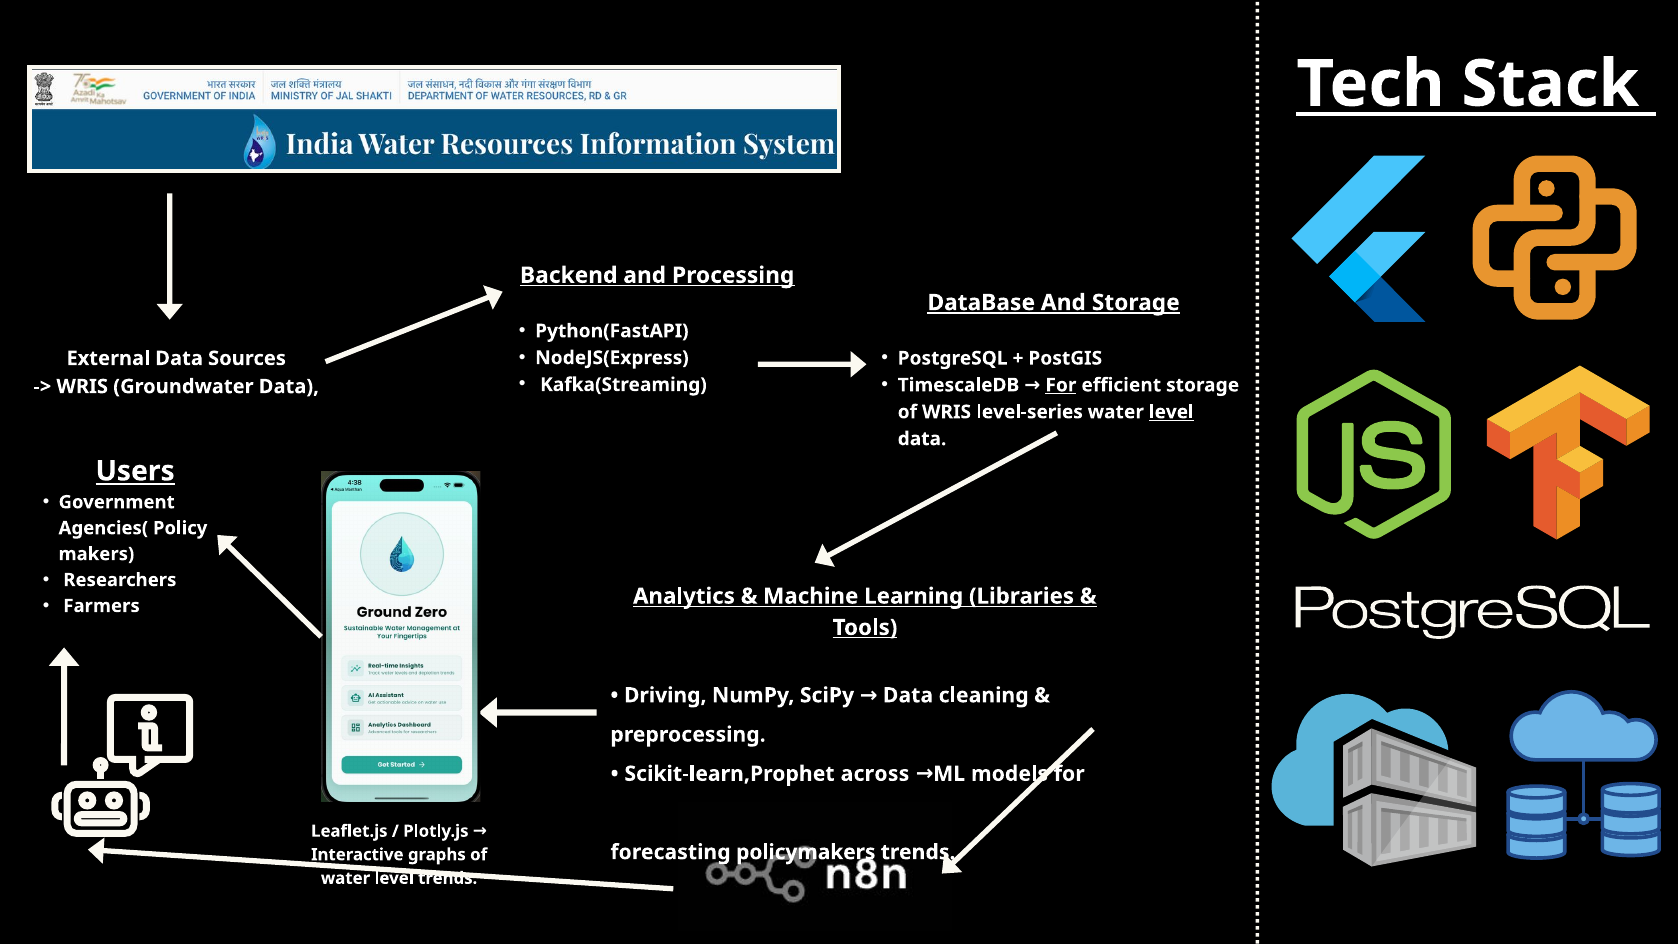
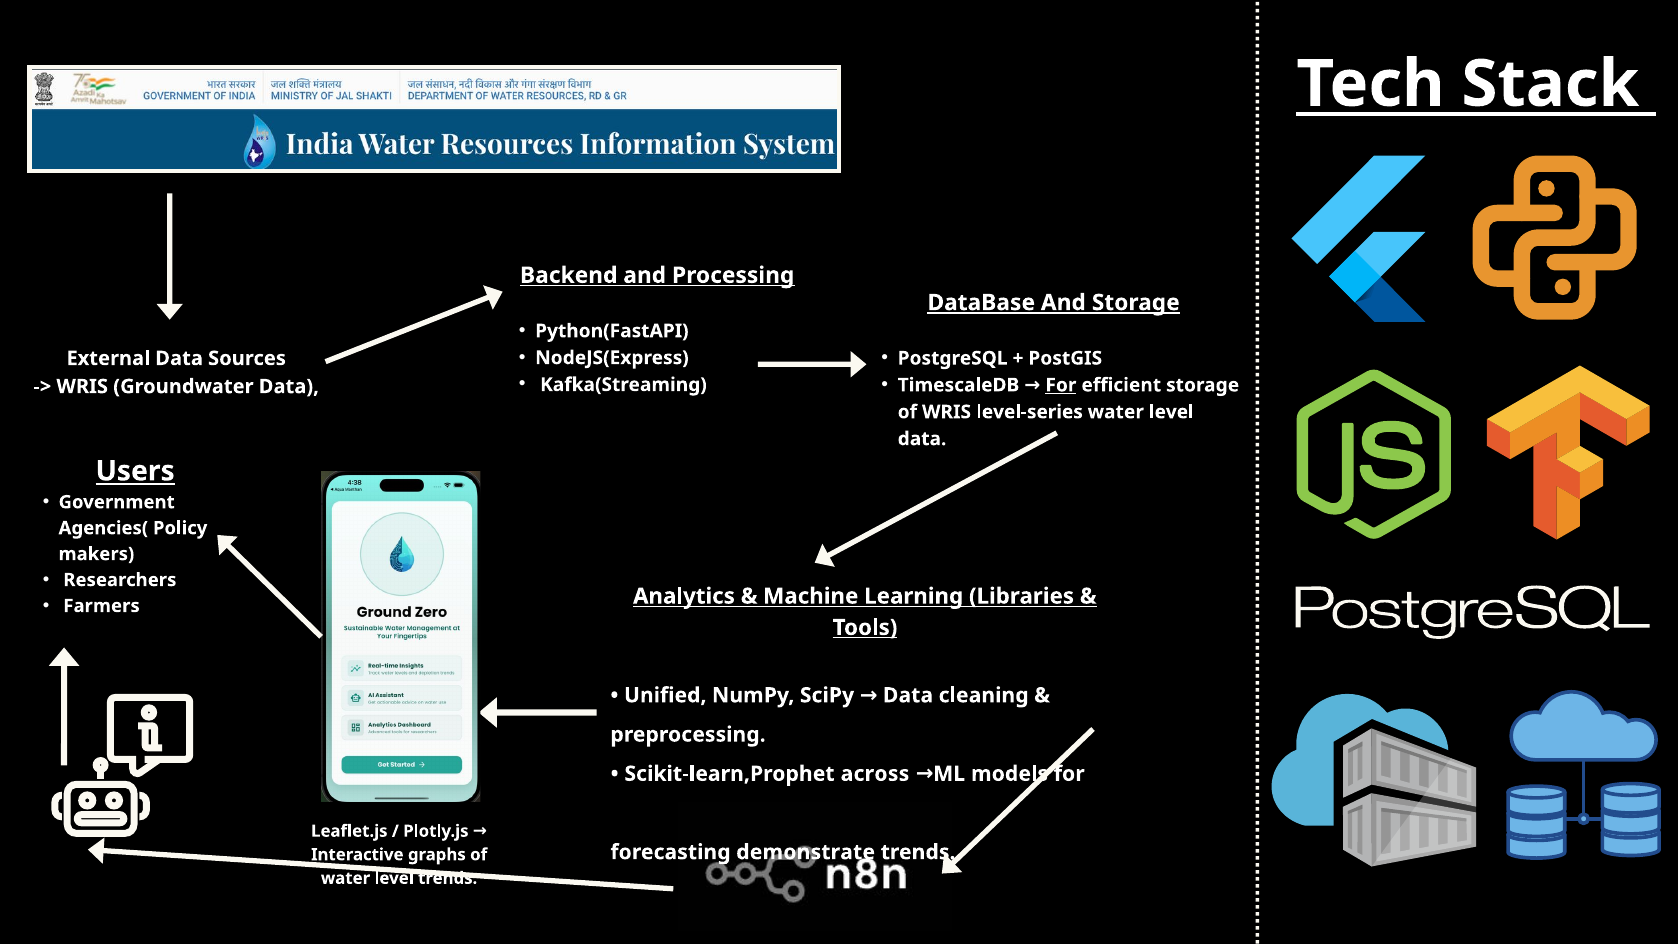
level underline: present -> none (1171, 412)
Driving: Driving -> Unified (665, 695)
policymakers: policymakers -> demonstrate (806, 852)
